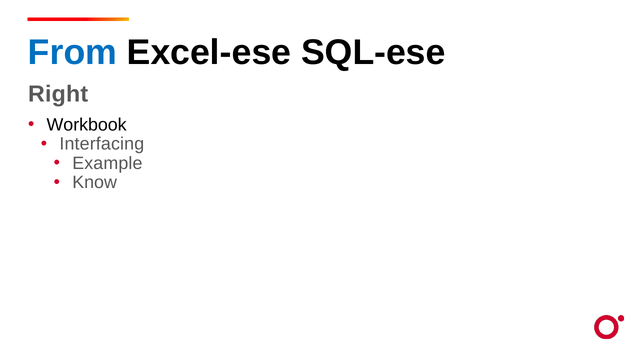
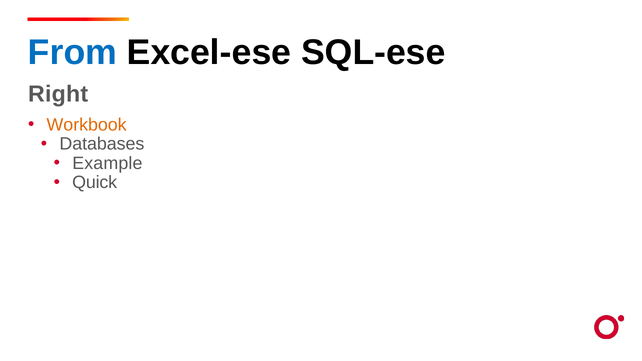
Workbook colour: black -> orange (87, 125)
Interfacing: Interfacing -> Databases (102, 144)
Know: Know -> Quick (95, 183)
